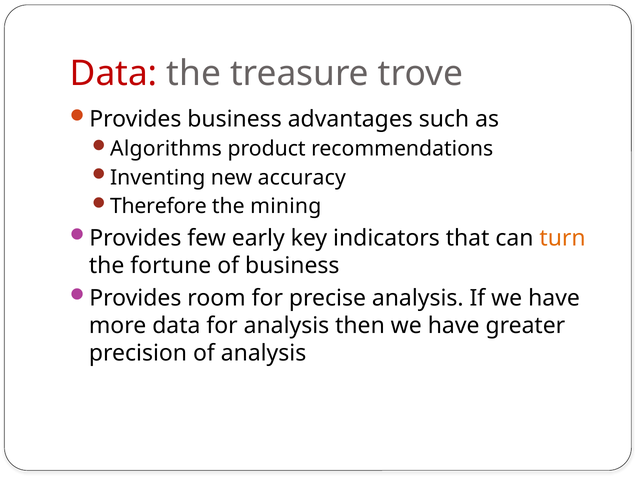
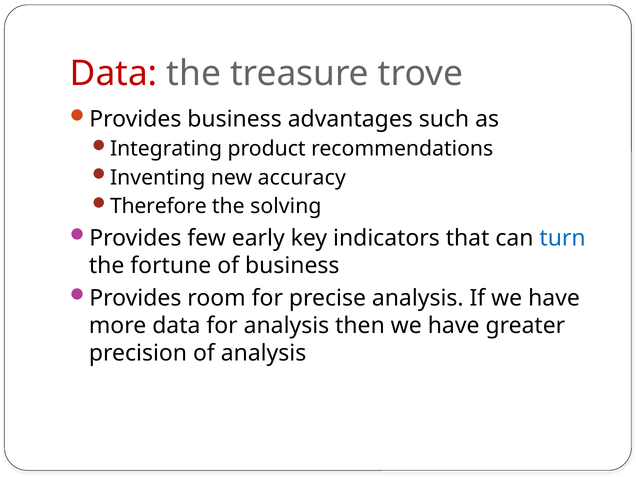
Algorithms: Algorithms -> Integrating (166, 149)
mining: mining -> solving (286, 206)
turn colour: orange -> blue (563, 238)
